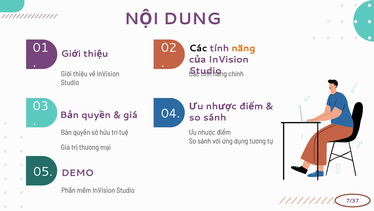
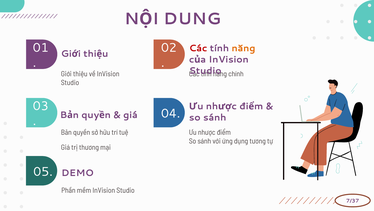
Các colour: black -> red (198, 48)
